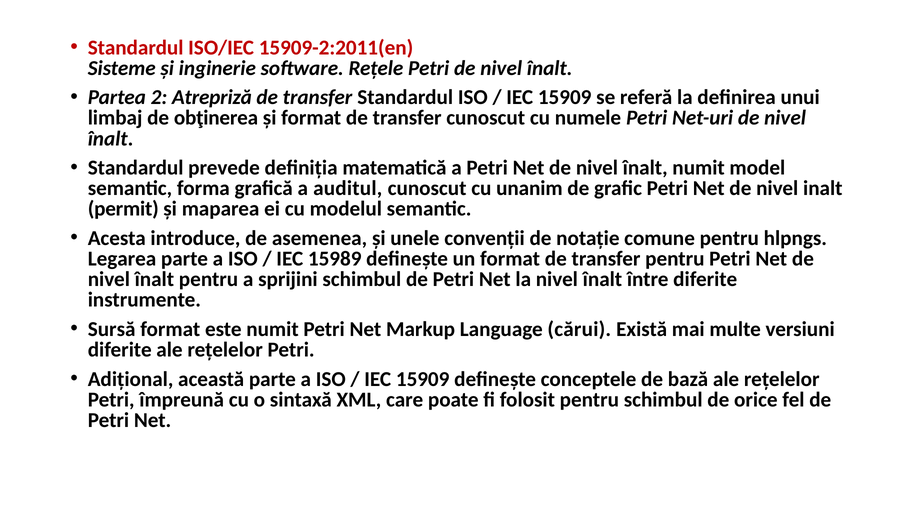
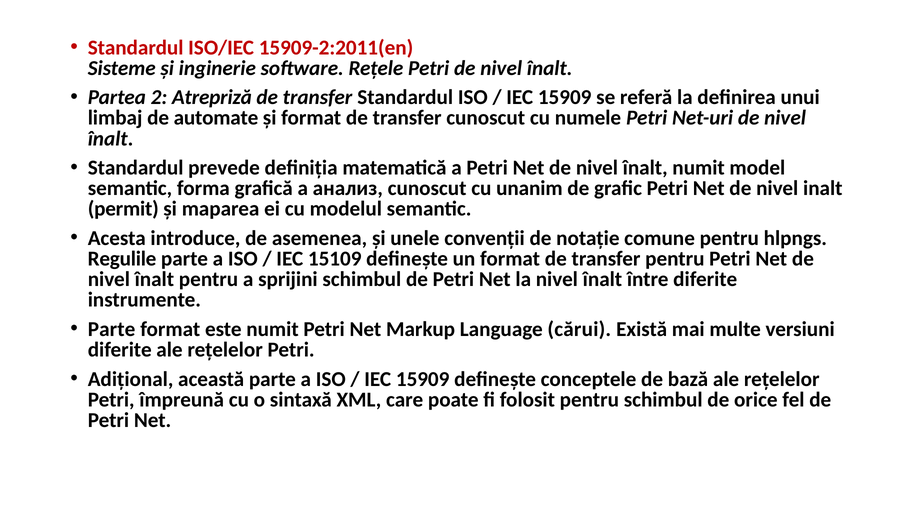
obţinerea: obţinerea -> automate (216, 118)
auditul: auditul -> анализ (348, 188)
Legarea: Legarea -> Regulile (122, 259)
15989: 15989 -> 15109 (335, 259)
Sursă: Sursă -> Parte (112, 329)
